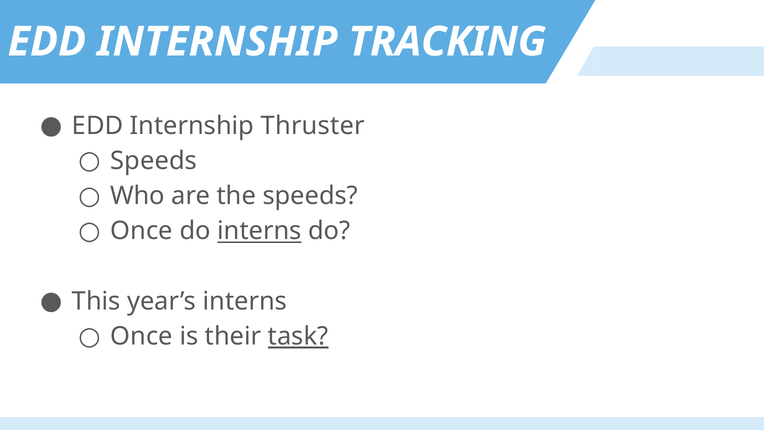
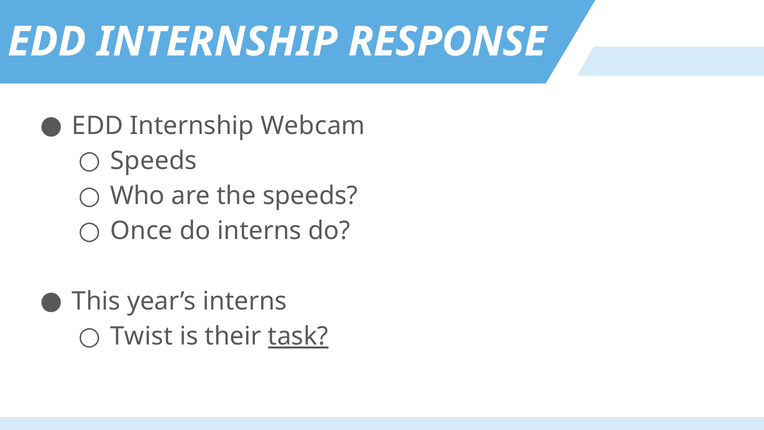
TRACKING: TRACKING -> RESPONSE (447, 42)
Thruster: Thruster -> Webcam (313, 126)
interns underline: present -> none (259, 231)
Once: Once -> Twist (141, 336)
